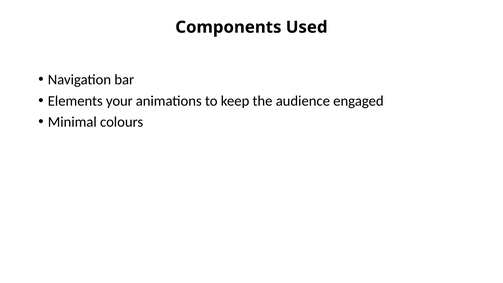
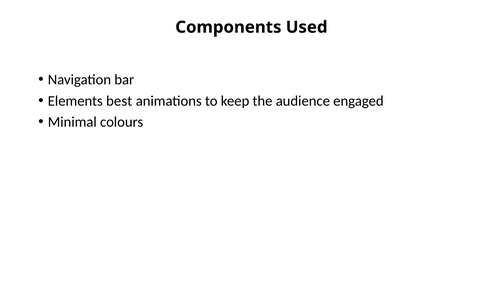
your: your -> best (119, 101)
